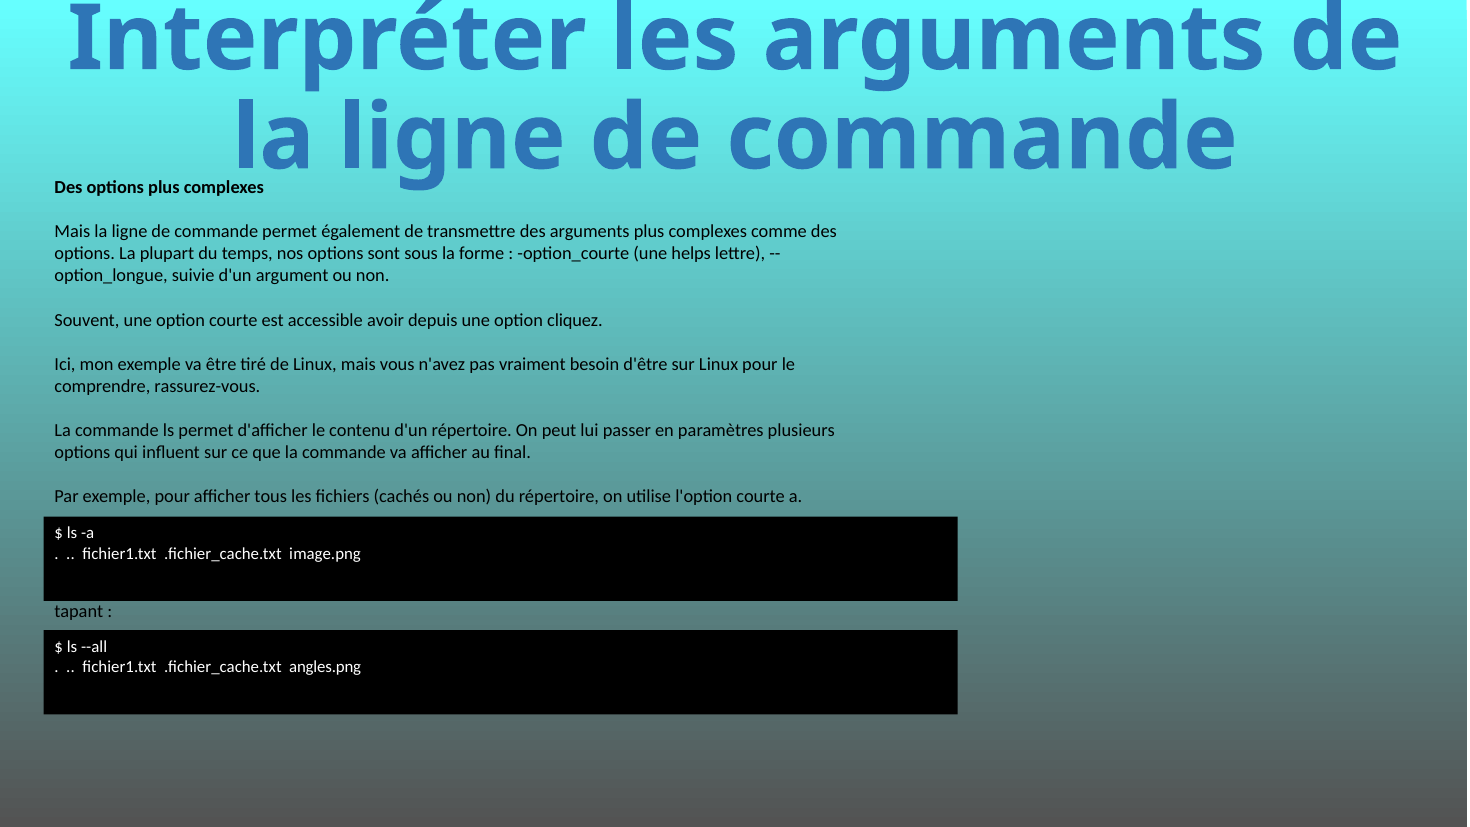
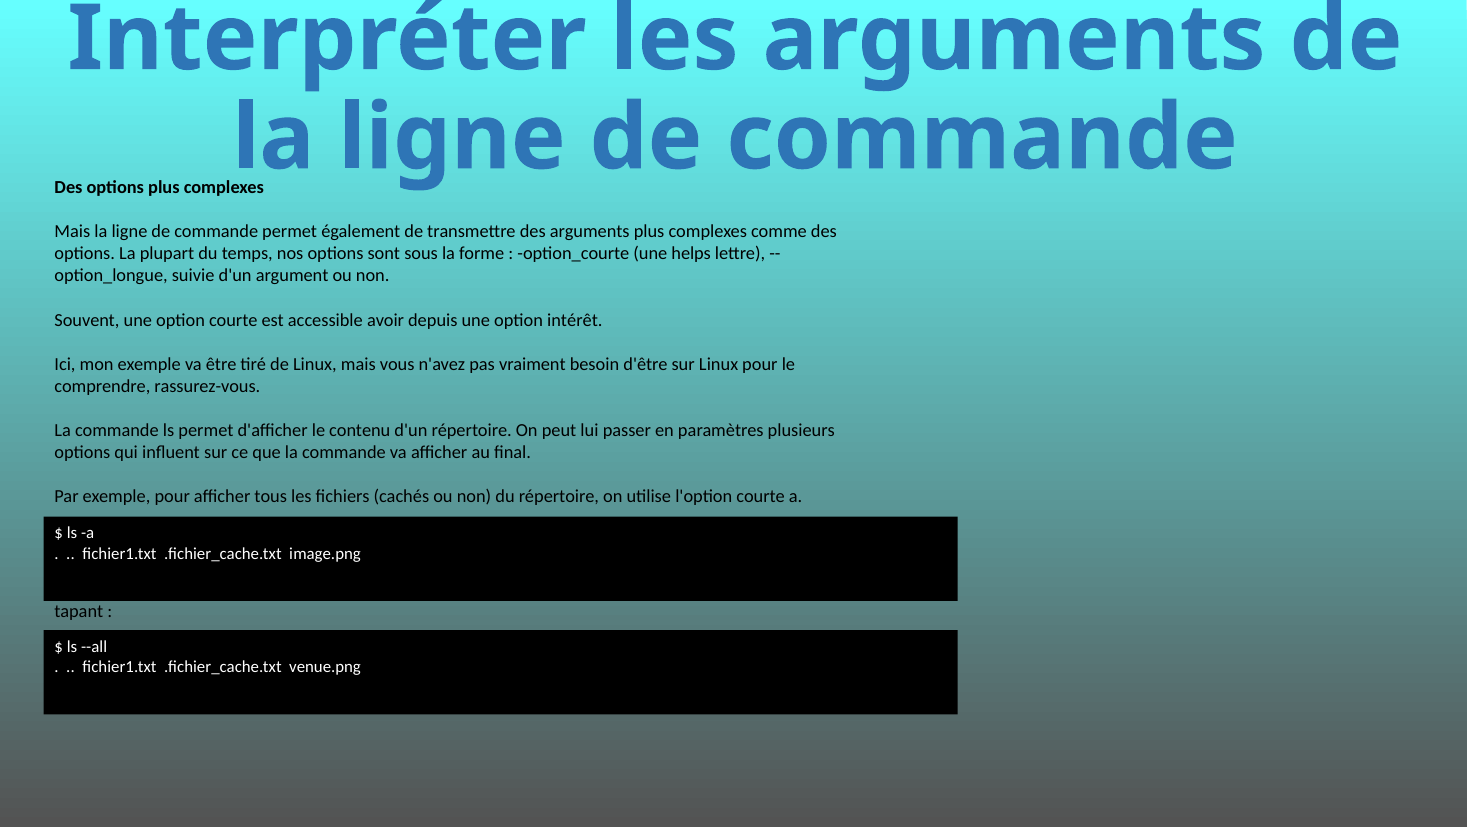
cliquez: cliquez -> intérêt (575, 320)
angles.png: angles.png -> venue.png (325, 667)
